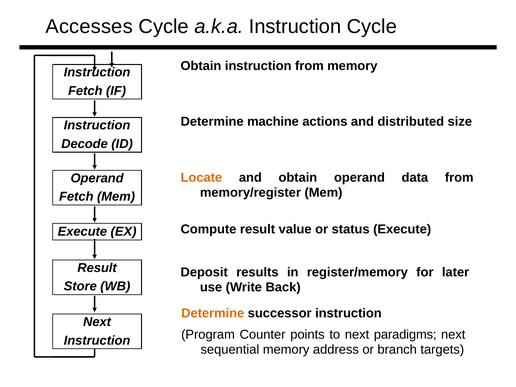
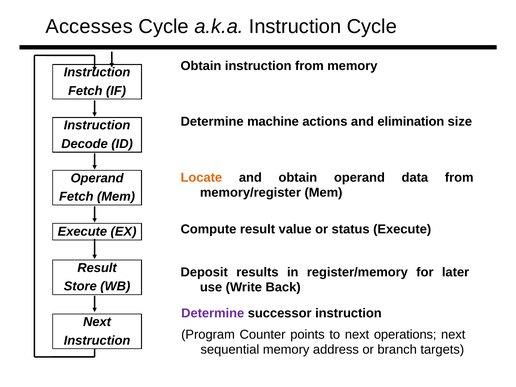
distributed: distributed -> elimination (411, 122)
Determine colour: orange -> purple (213, 313)
paradigms: paradigms -> operations (405, 334)
